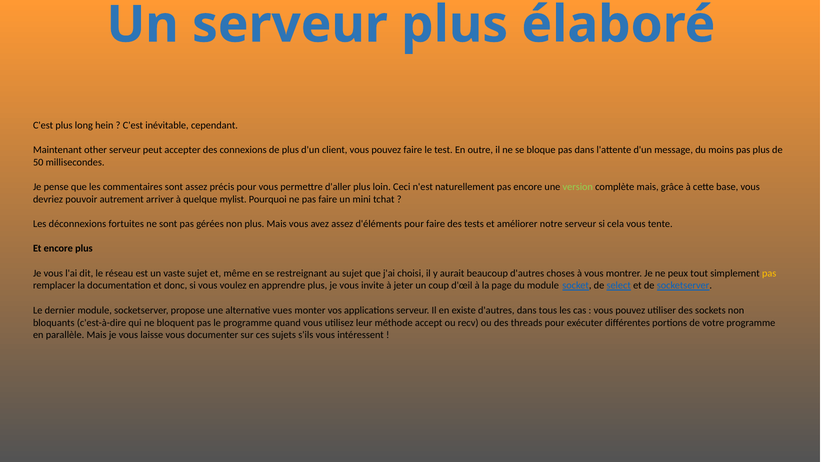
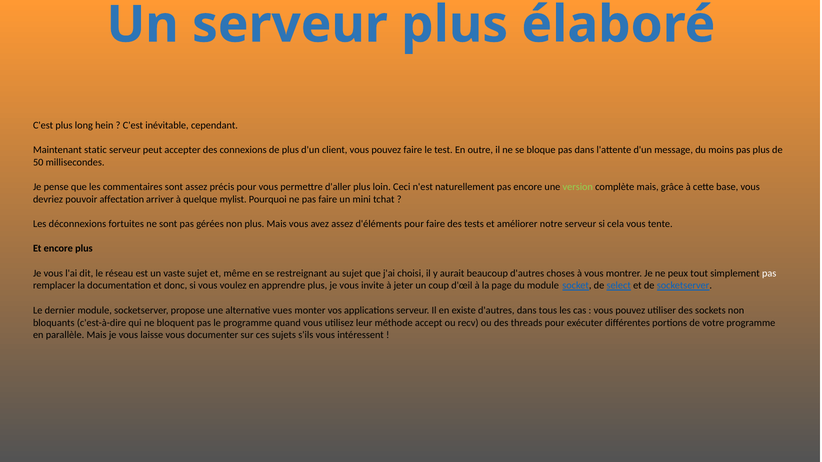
other: other -> static (95, 150)
autrement: autrement -> affectation (122, 199)
pas colour: yellow -> white (769, 273)
